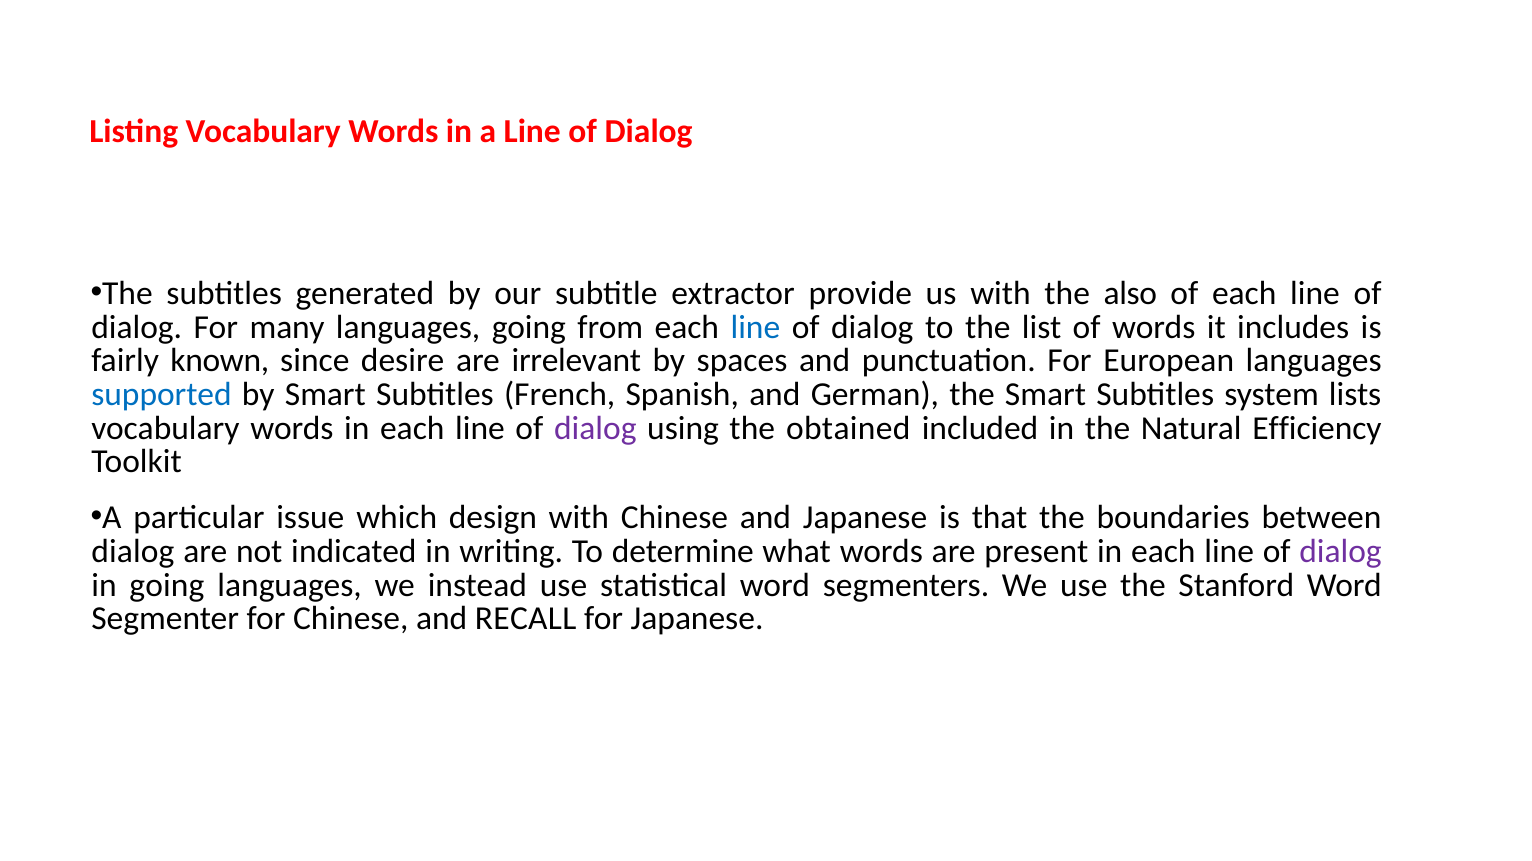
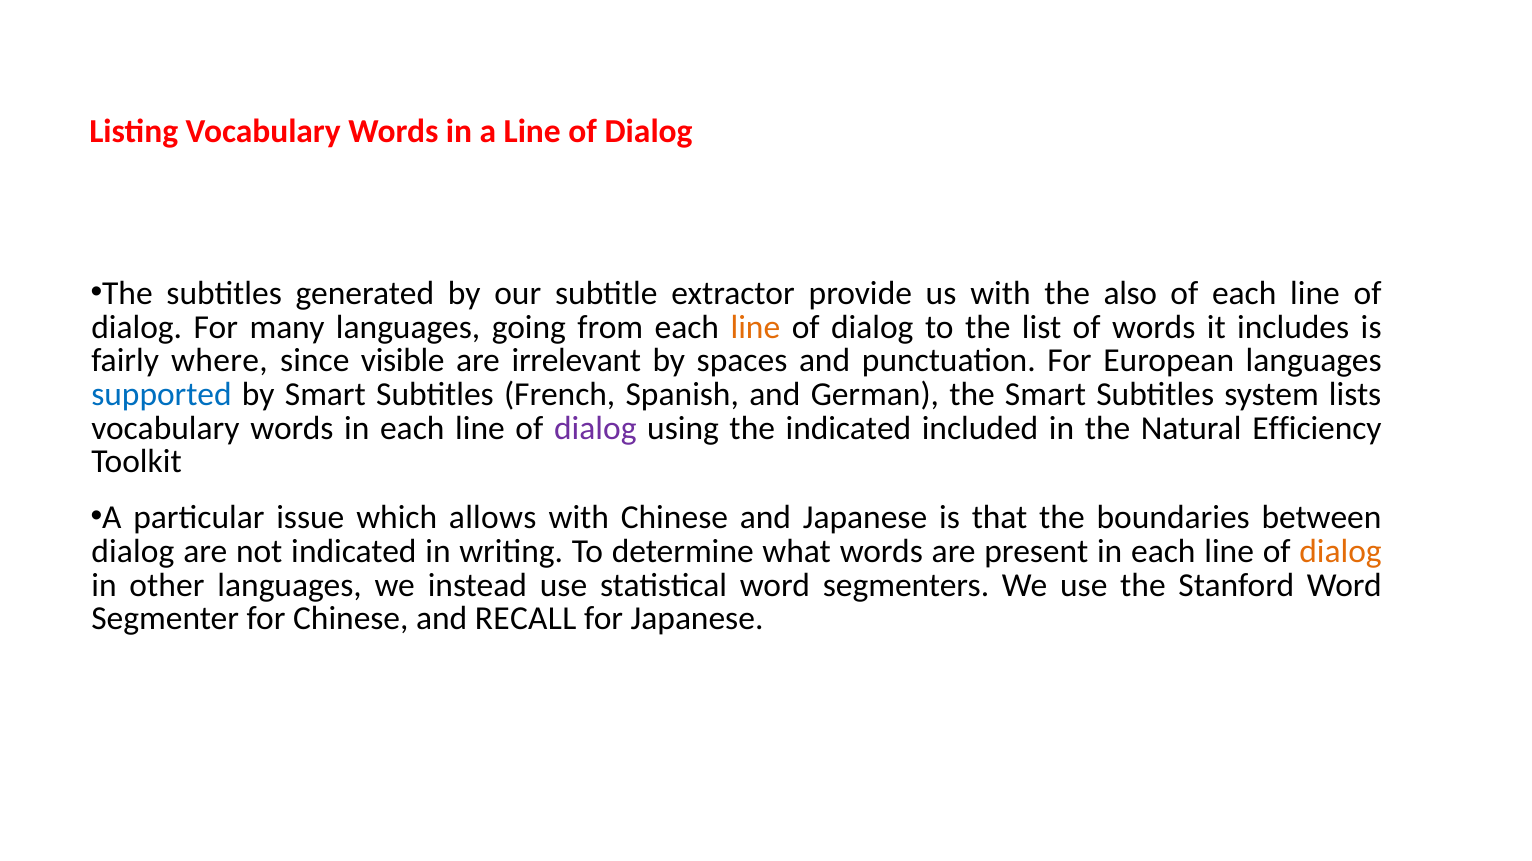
line colour: blue -> orange (755, 327)
known: known -> where (219, 361)
desire: desire -> visible (403, 361)
the obtained: obtained -> indicated (848, 428)
design: design -> allows (493, 518)
dialog colour: purple -> orange (1341, 552)
in going: going -> other (167, 586)
